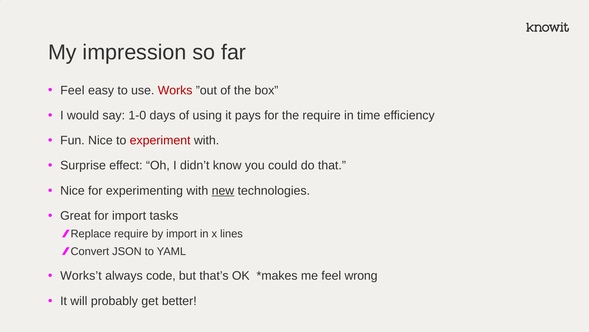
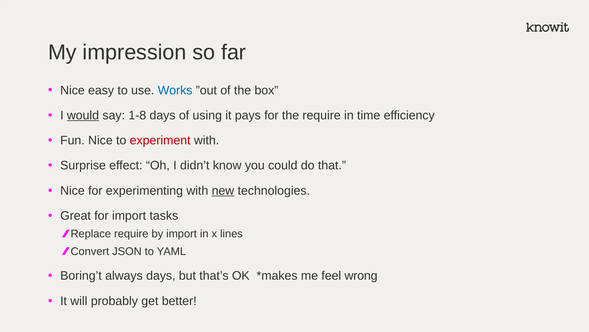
Feel: Feel -> Nice (72, 90)
Works colour: red -> blue (175, 90)
would underline: none -> present (83, 115)
1-0: 1-0 -> 1-8 (137, 115)
Works’t: Works’t -> Boring’t (81, 275)
always code: code -> days (161, 275)
